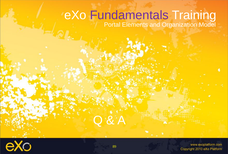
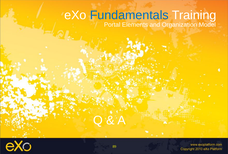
Fundamentals colour: purple -> blue (129, 15)
